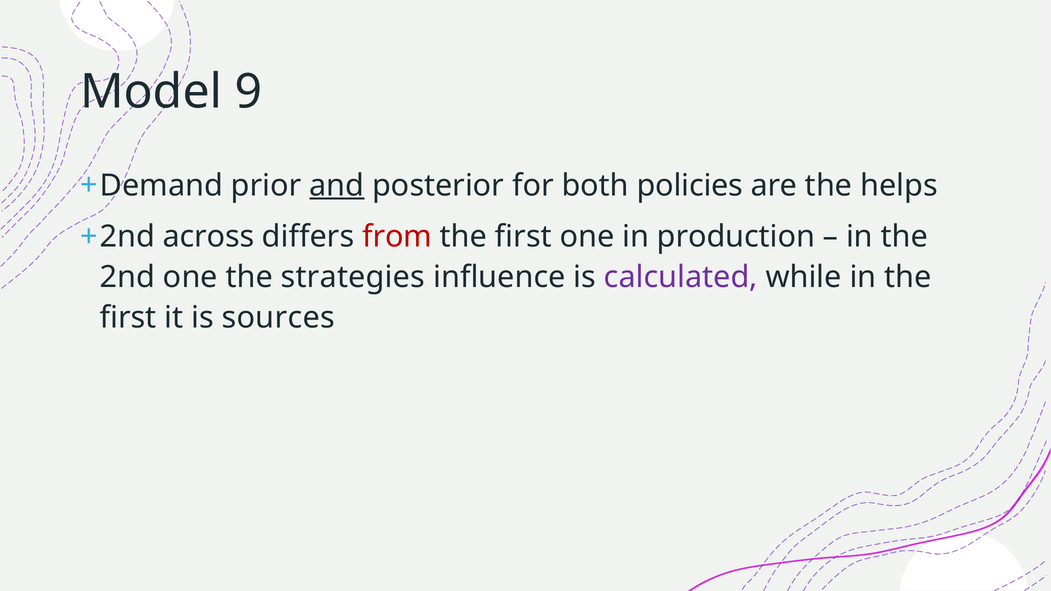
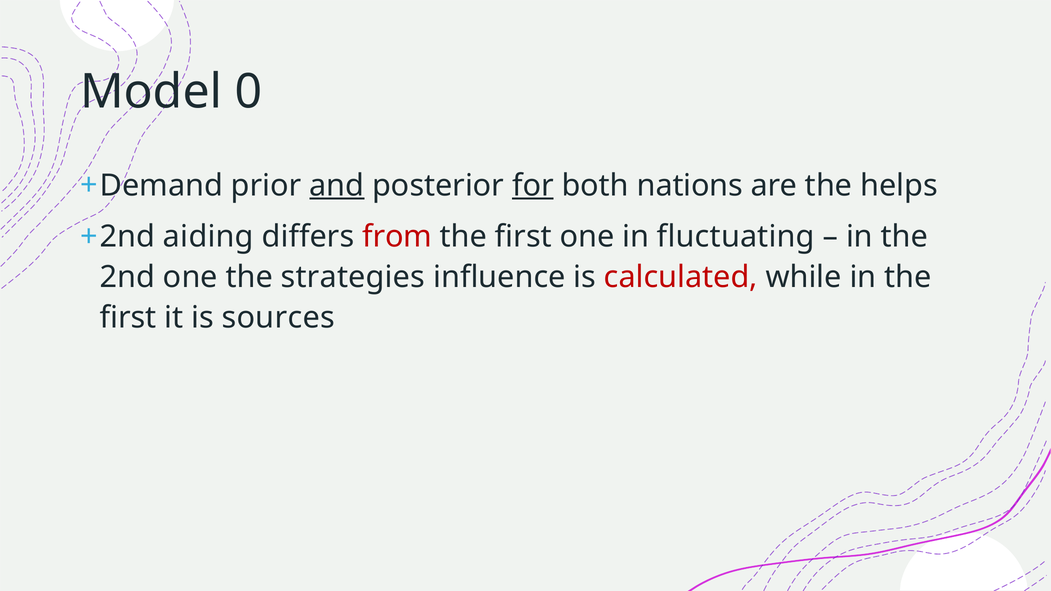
9: 9 -> 0 (248, 92)
for underline: none -> present (533, 186)
policies: policies -> nations (690, 186)
across: across -> aiding (208, 237)
production: production -> fluctuating (736, 237)
calculated colour: purple -> red (681, 277)
